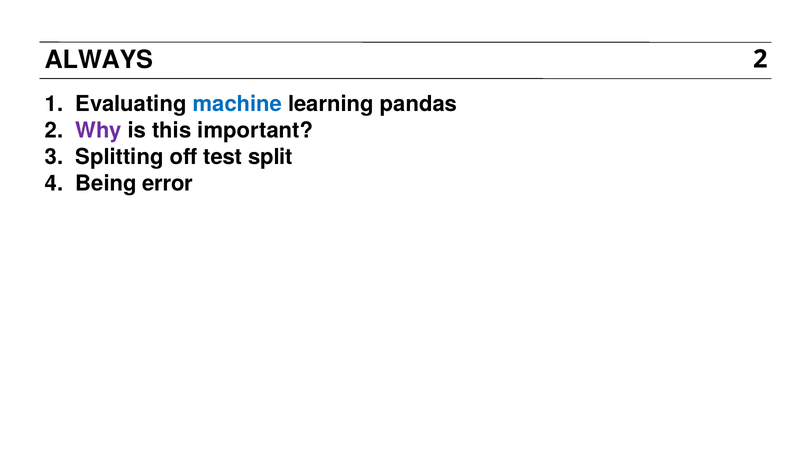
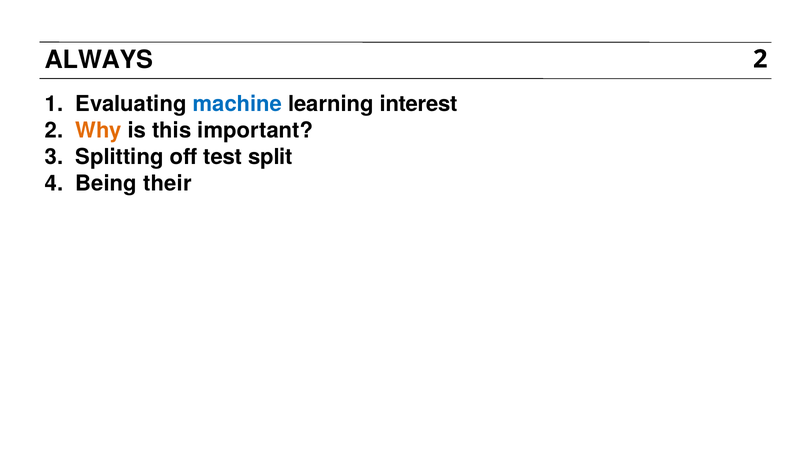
pandas: pandas -> interest (419, 104)
Why colour: purple -> orange (99, 131)
error: error -> their (167, 184)
